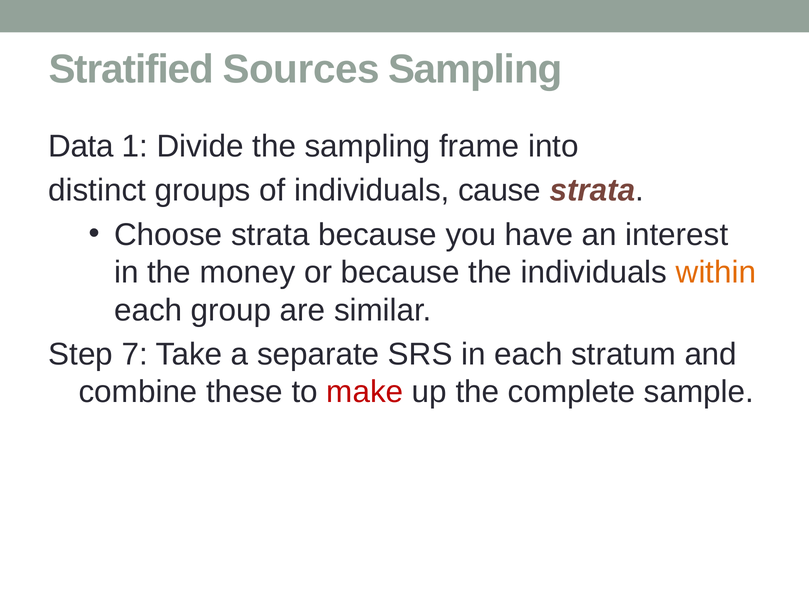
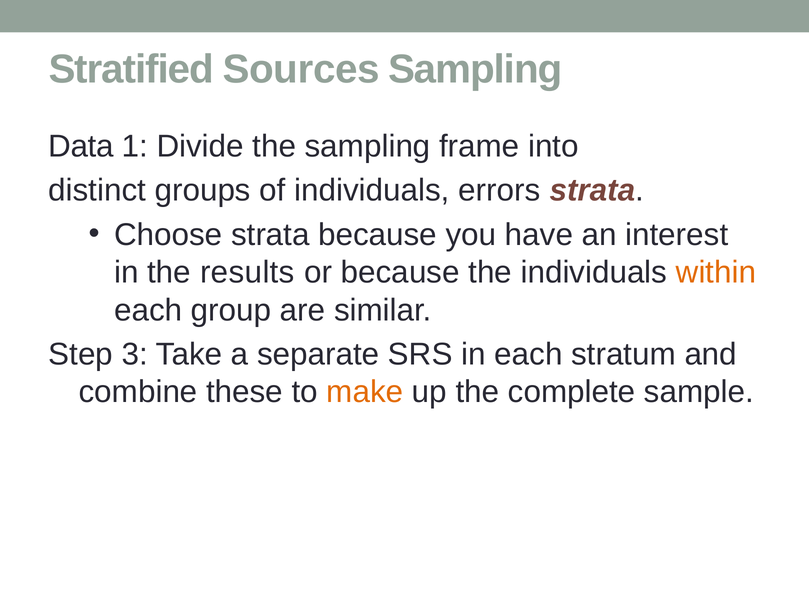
cause: cause -> errors (499, 190)
money: money -> results (247, 272)
7: 7 -> 3 (135, 354)
make colour: red -> orange (365, 392)
